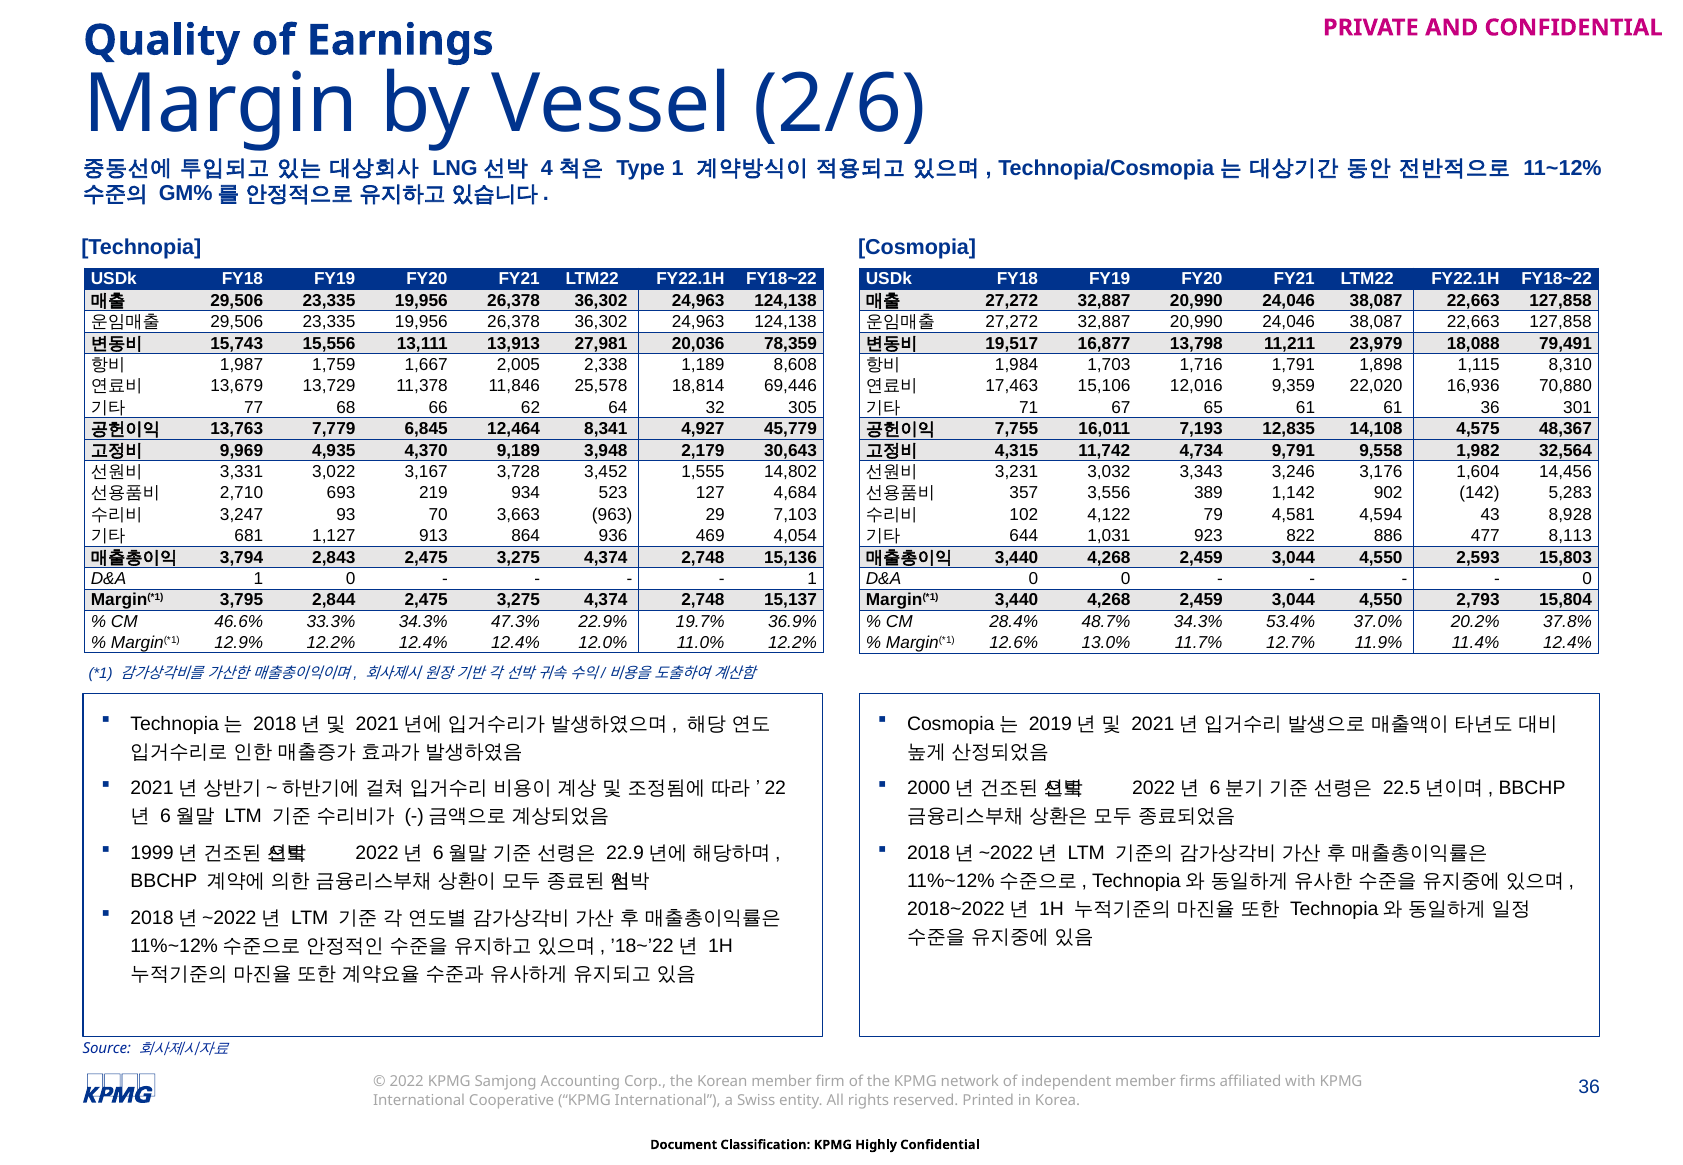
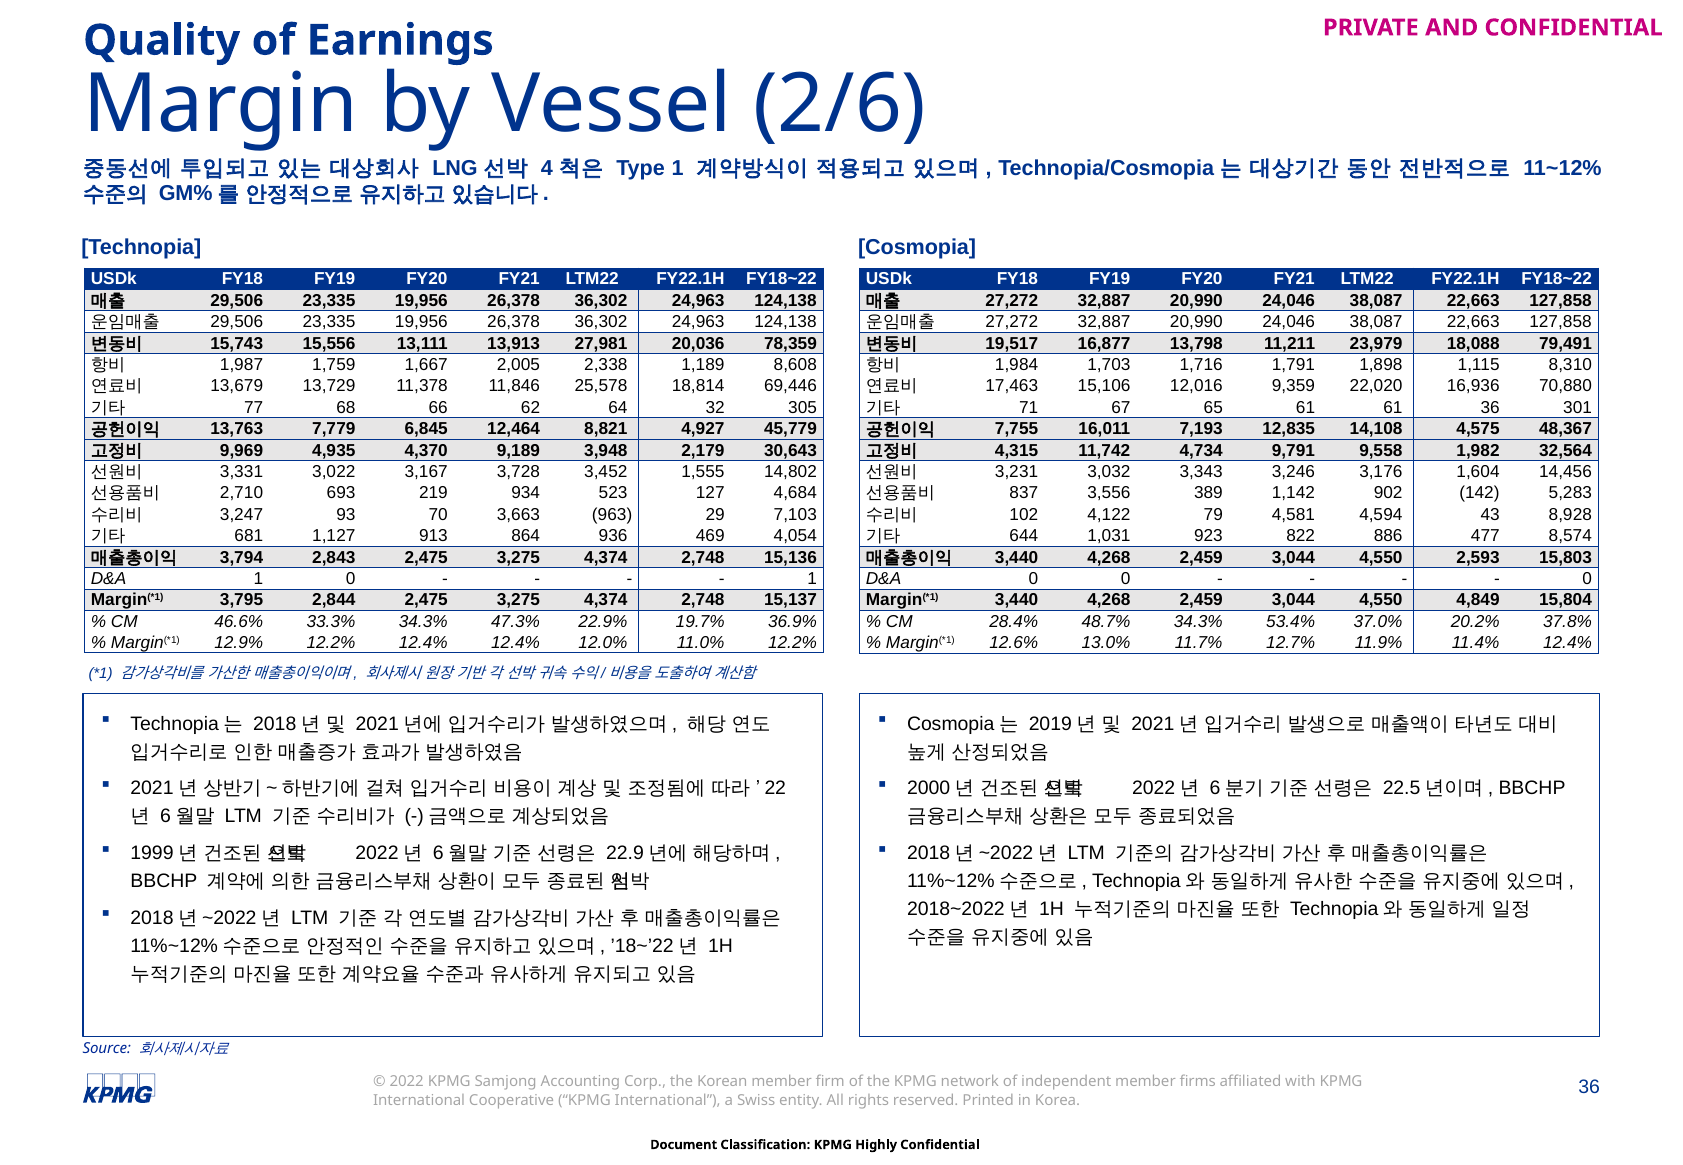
8,341: 8,341 -> 8,821 (606, 429)
357: 357 -> 837 (1024, 493)
8,113: 8,113 -> 8,574 (1570, 536)
2,793: 2,793 -> 4,849 (1478, 600)
